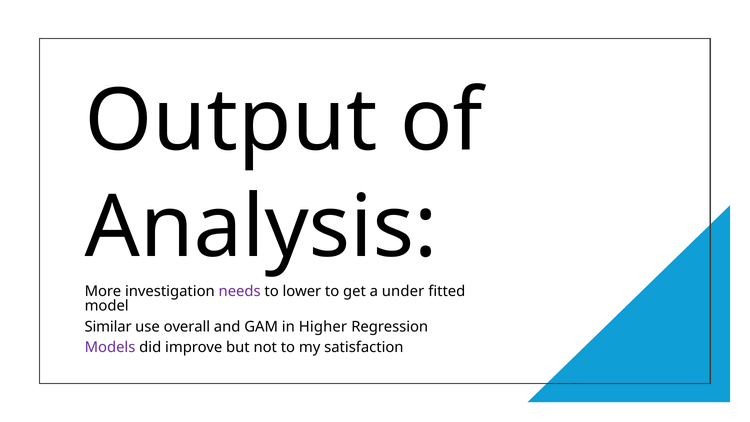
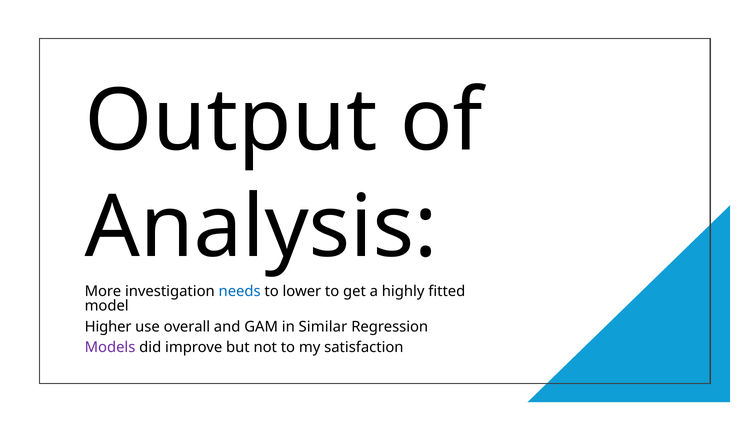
needs colour: purple -> blue (240, 291)
under: under -> highly (403, 291)
Similar: Similar -> Higher (108, 327)
Higher: Higher -> Similar (323, 327)
